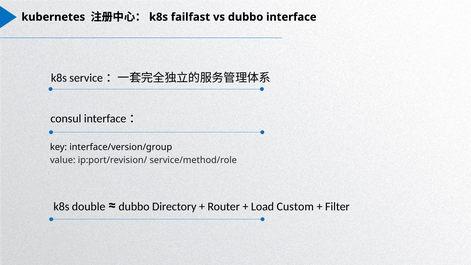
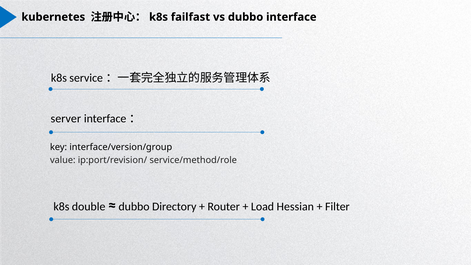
consul: consul -> server (66, 119)
Custom: Custom -> Hessian (295, 207)
